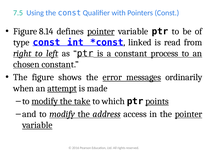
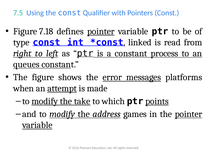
8.14: 8.14 -> 7.18 (46, 31)
chosen: chosen -> queues (26, 64)
ordinarily: ordinarily -> platforms (184, 77)
access: access -> games (135, 114)
